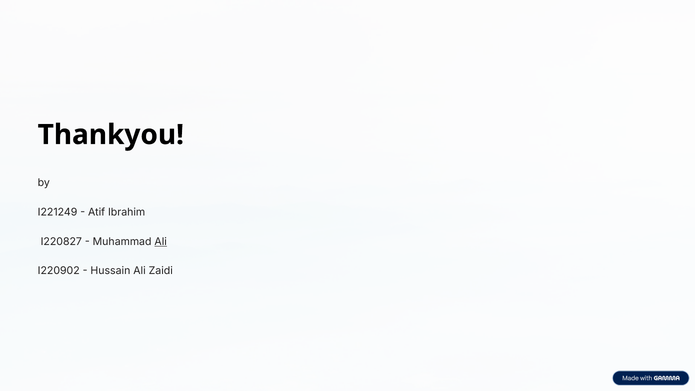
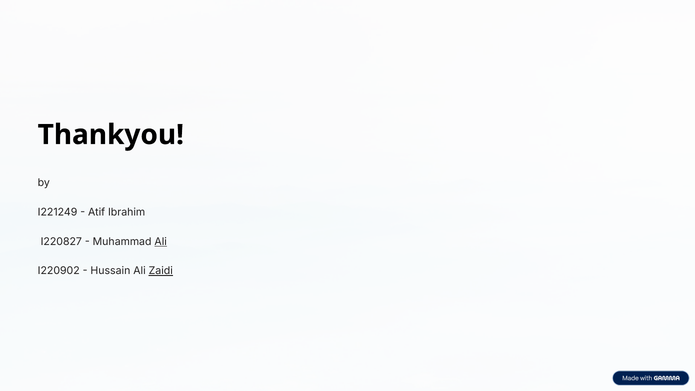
Zaidi underline: none -> present (161, 271)
